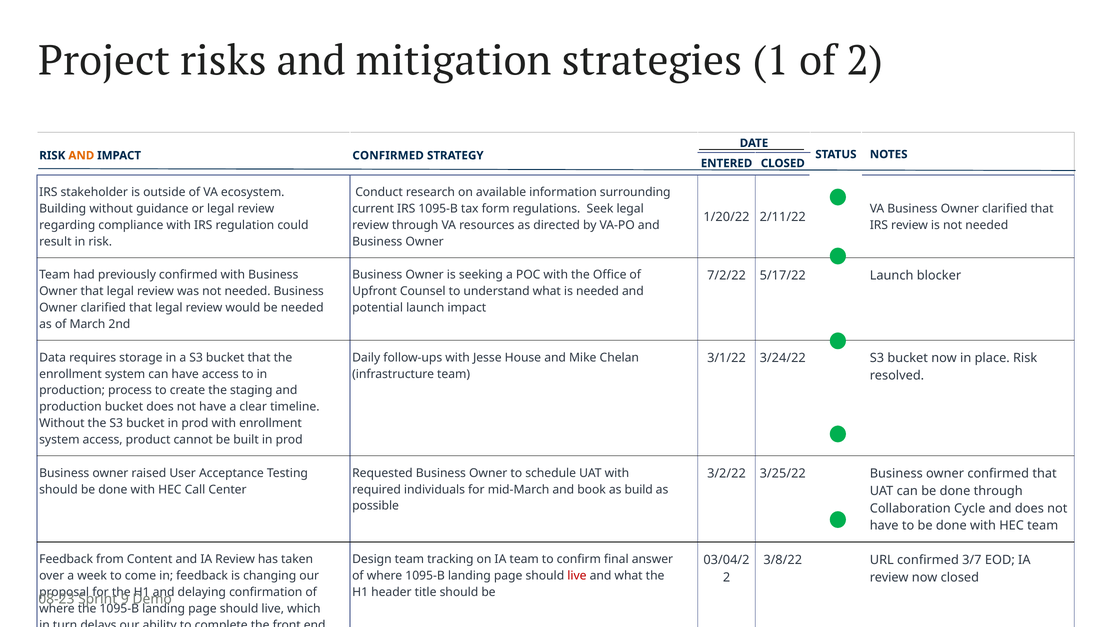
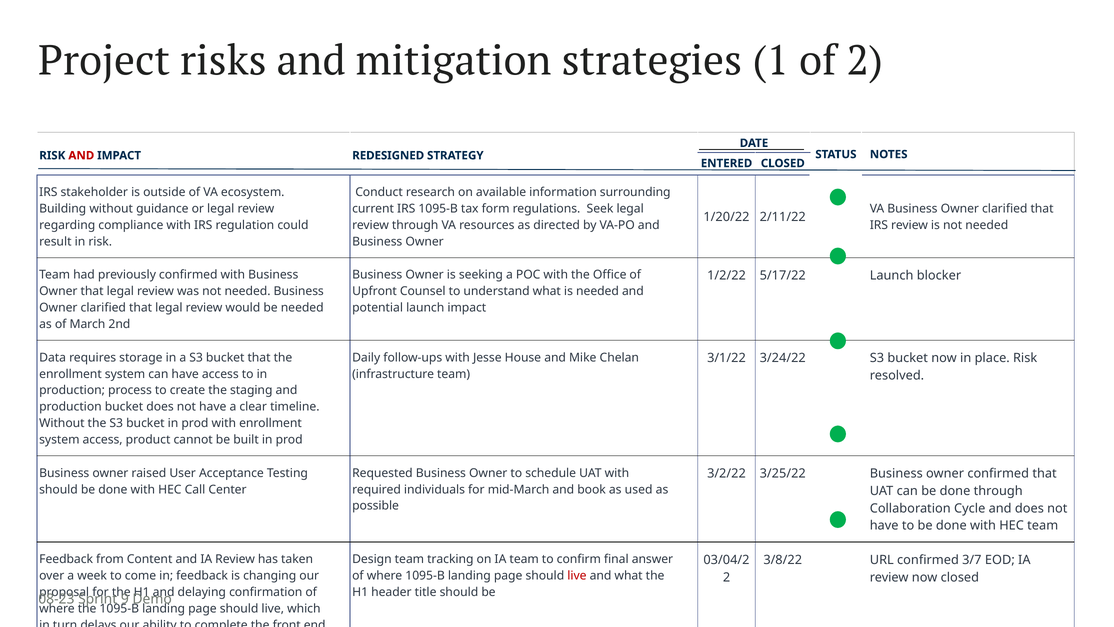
AND colour: orange -> red (81, 155)
IMPACT CONFIRMED: CONFIRMED -> REDESIGNED (388, 155)
7/2/22: 7/2/22 -> 1/2/22 (727, 275)
build: build -> used (639, 489)
